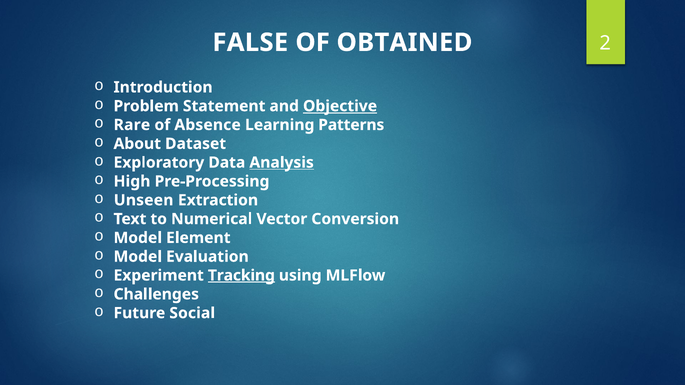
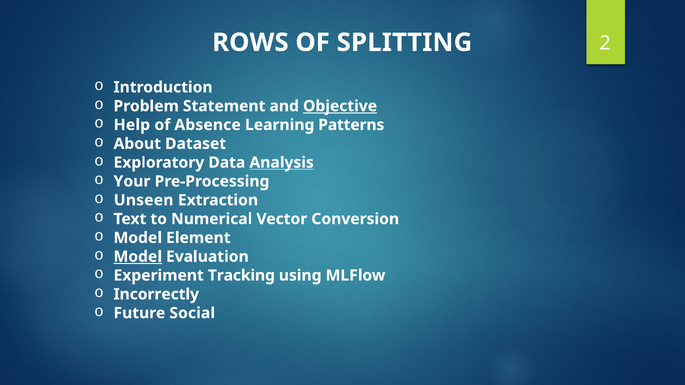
FALSE: FALSE -> ROWS (250, 43)
OBTAINED: OBTAINED -> SPLITTING (404, 43)
Rare: Rare -> Help (132, 125)
High: High -> Your (132, 181)
Model underline: none -> present (138, 257)
Tracking underline: present -> none (241, 276)
Challenges: Challenges -> Incorrectly (156, 294)
